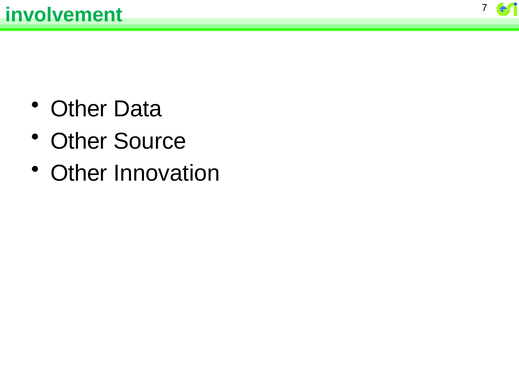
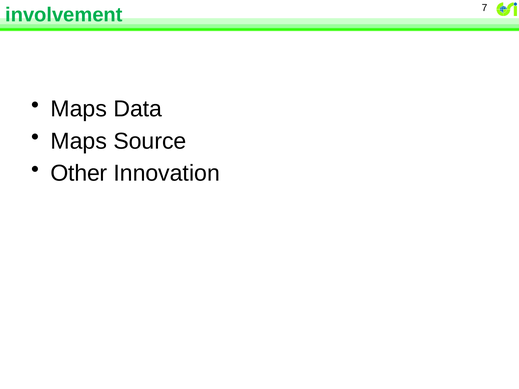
Other: Other -> Maps (79, 109)
Other: Other -> Maps (79, 141)
